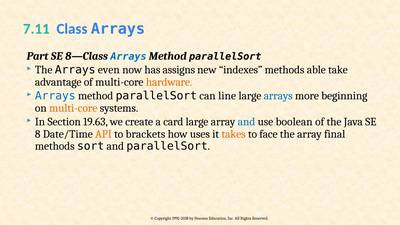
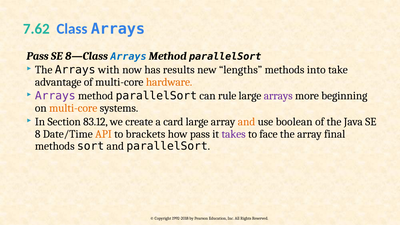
7.11: 7.11 -> 7.62 (36, 29)
Part: Part -> Pass (38, 56)
even: even -> with (109, 70)
assigns: assigns -> results (179, 70)
indexes: indexes -> lengths (241, 70)
able: able -> into (316, 70)
Arrays colour: blue -> purple (55, 96)
line: line -> rule (227, 96)
arrays colour: blue -> purple (278, 96)
19.63: 19.63 -> 83.12 (95, 122)
and colour: blue -> orange (247, 122)
how uses: uses -> pass (200, 134)
takes colour: orange -> purple (234, 134)
